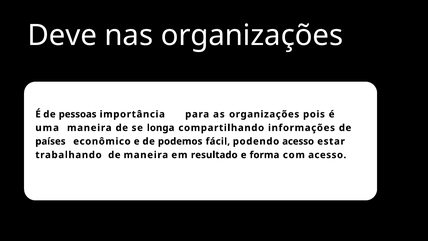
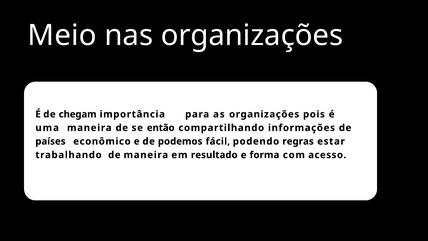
Deve: Deve -> Meio (62, 35)
pessoas: pessoas -> chegam (78, 114)
longa: longa -> então (161, 128)
podendo acesso: acesso -> regras (298, 141)
